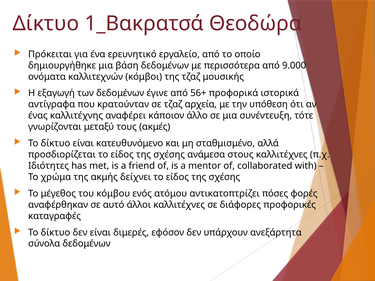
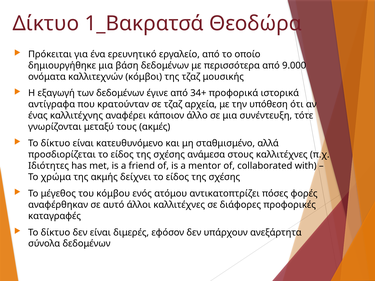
56+: 56+ -> 34+ (198, 93)
